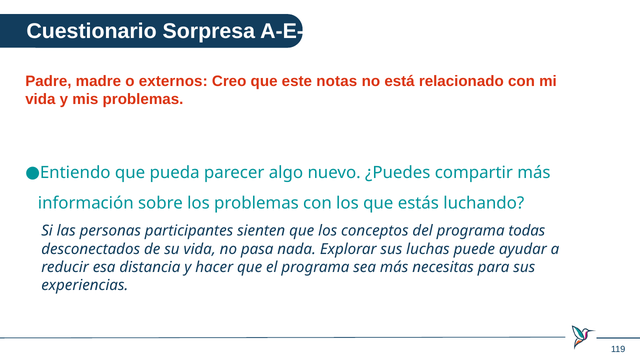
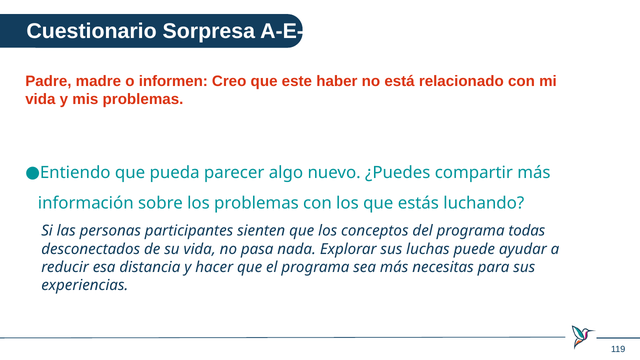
externos: externos -> informen (173, 81)
notas: notas -> haber (337, 81)
